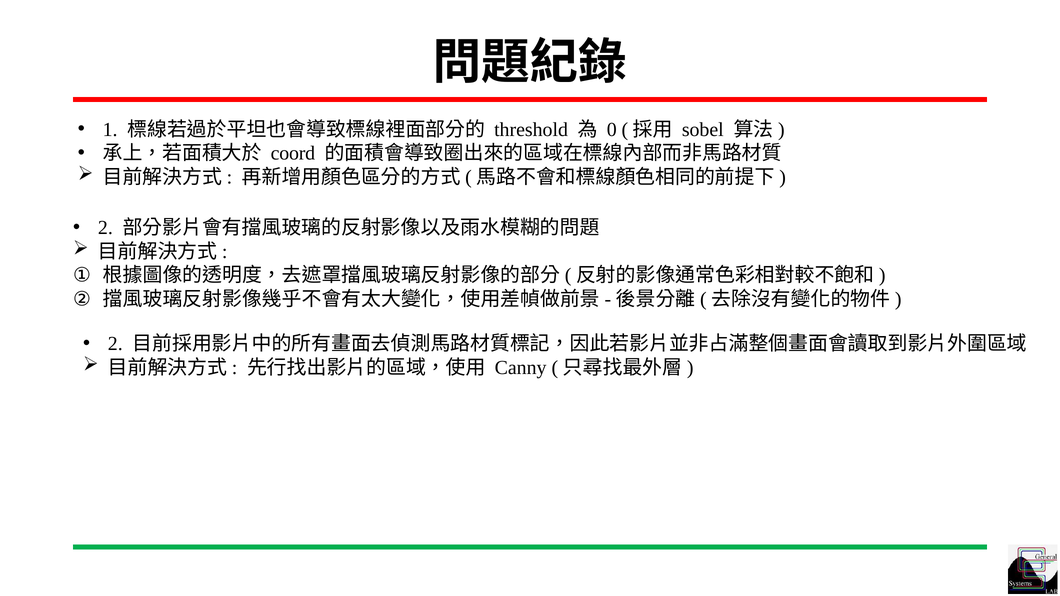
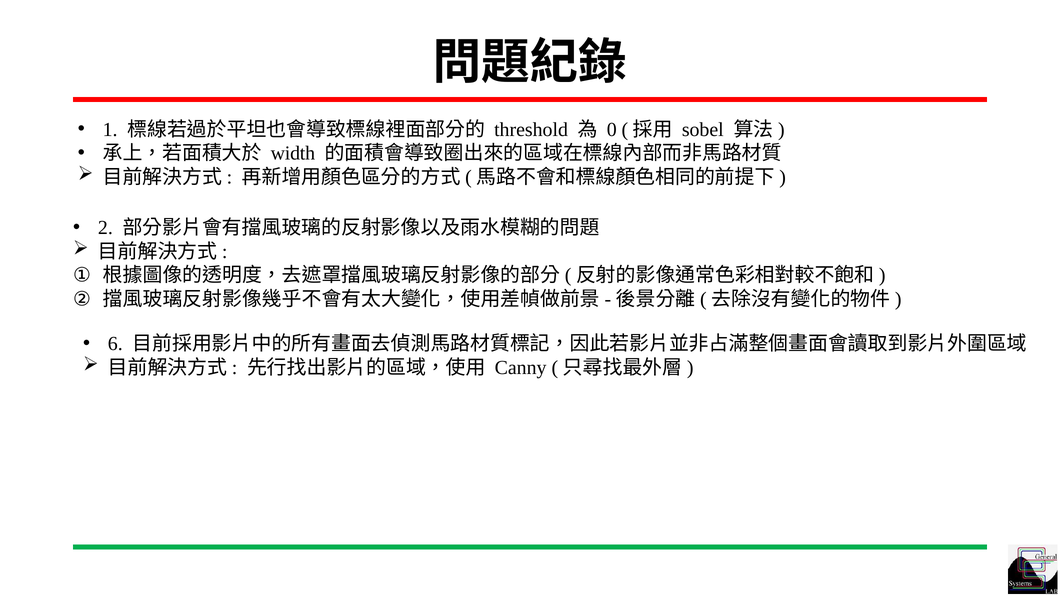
coord: coord -> width (293, 153)
2: 2 -> 6 (115, 344)
